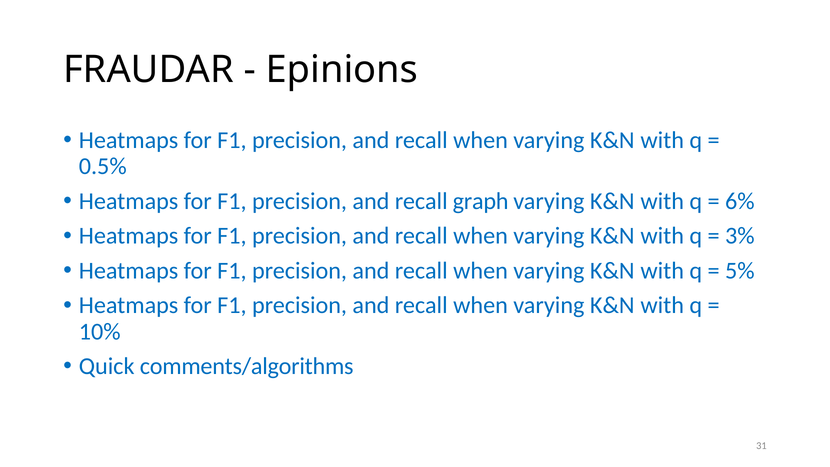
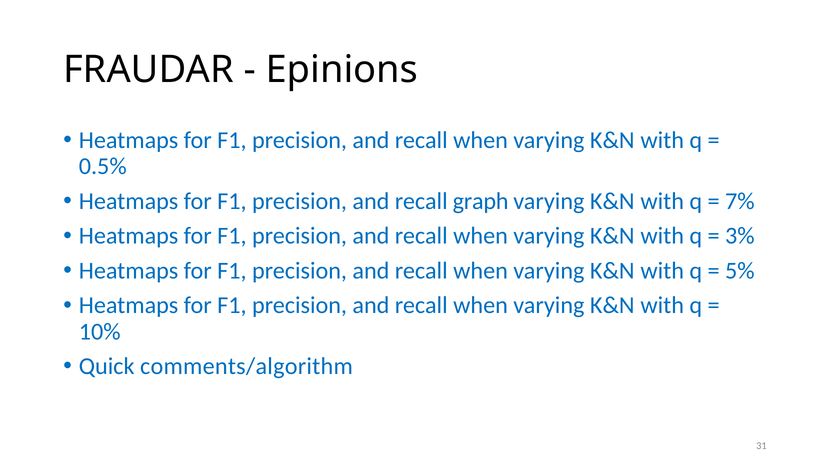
6%: 6% -> 7% (740, 201)
comments/algorithms: comments/algorithms -> comments/algorithm (246, 366)
